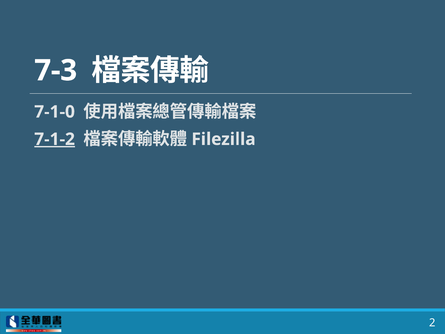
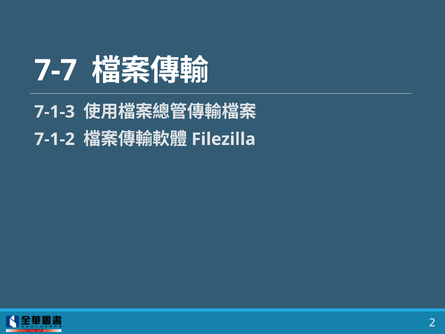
7-3: 7-3 -> 7-7 (56, 70)
7-1-0: 7-1-0 -> 7-1-3 (55, 112)
7-1-2 underline: present -> none (55, 139)
